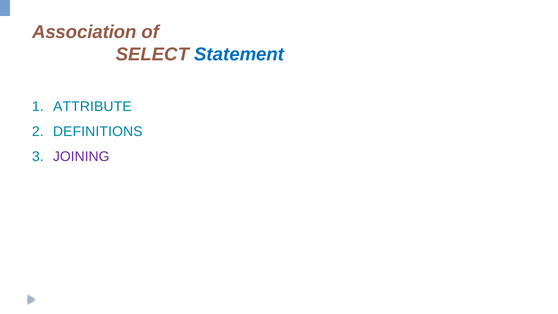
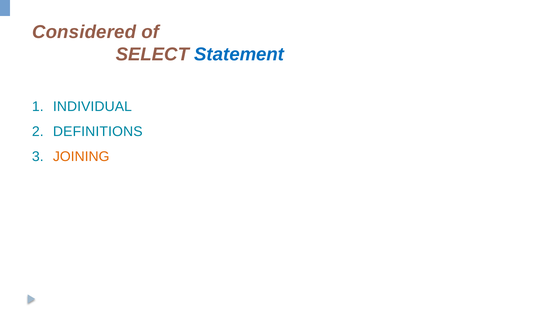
Association: Association -> Considered (84, 32)
ATTRIBUTE: ATTRIBUTE -> INDIVIDUAL (92, 106)
JOINING colour: purple -> orange (81, 157)
